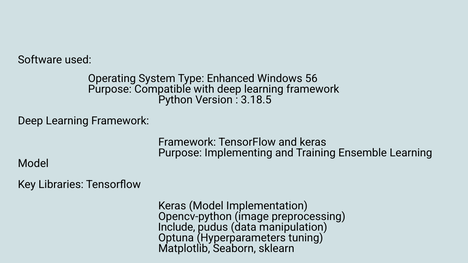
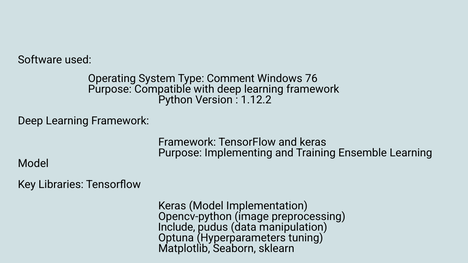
Enhanced: Enhanced -> Comment (231, 79)
56: 56 -> 76 (311, 79)
3.18.5: 3.18.5 -> 1.12.2 (256, 100)
